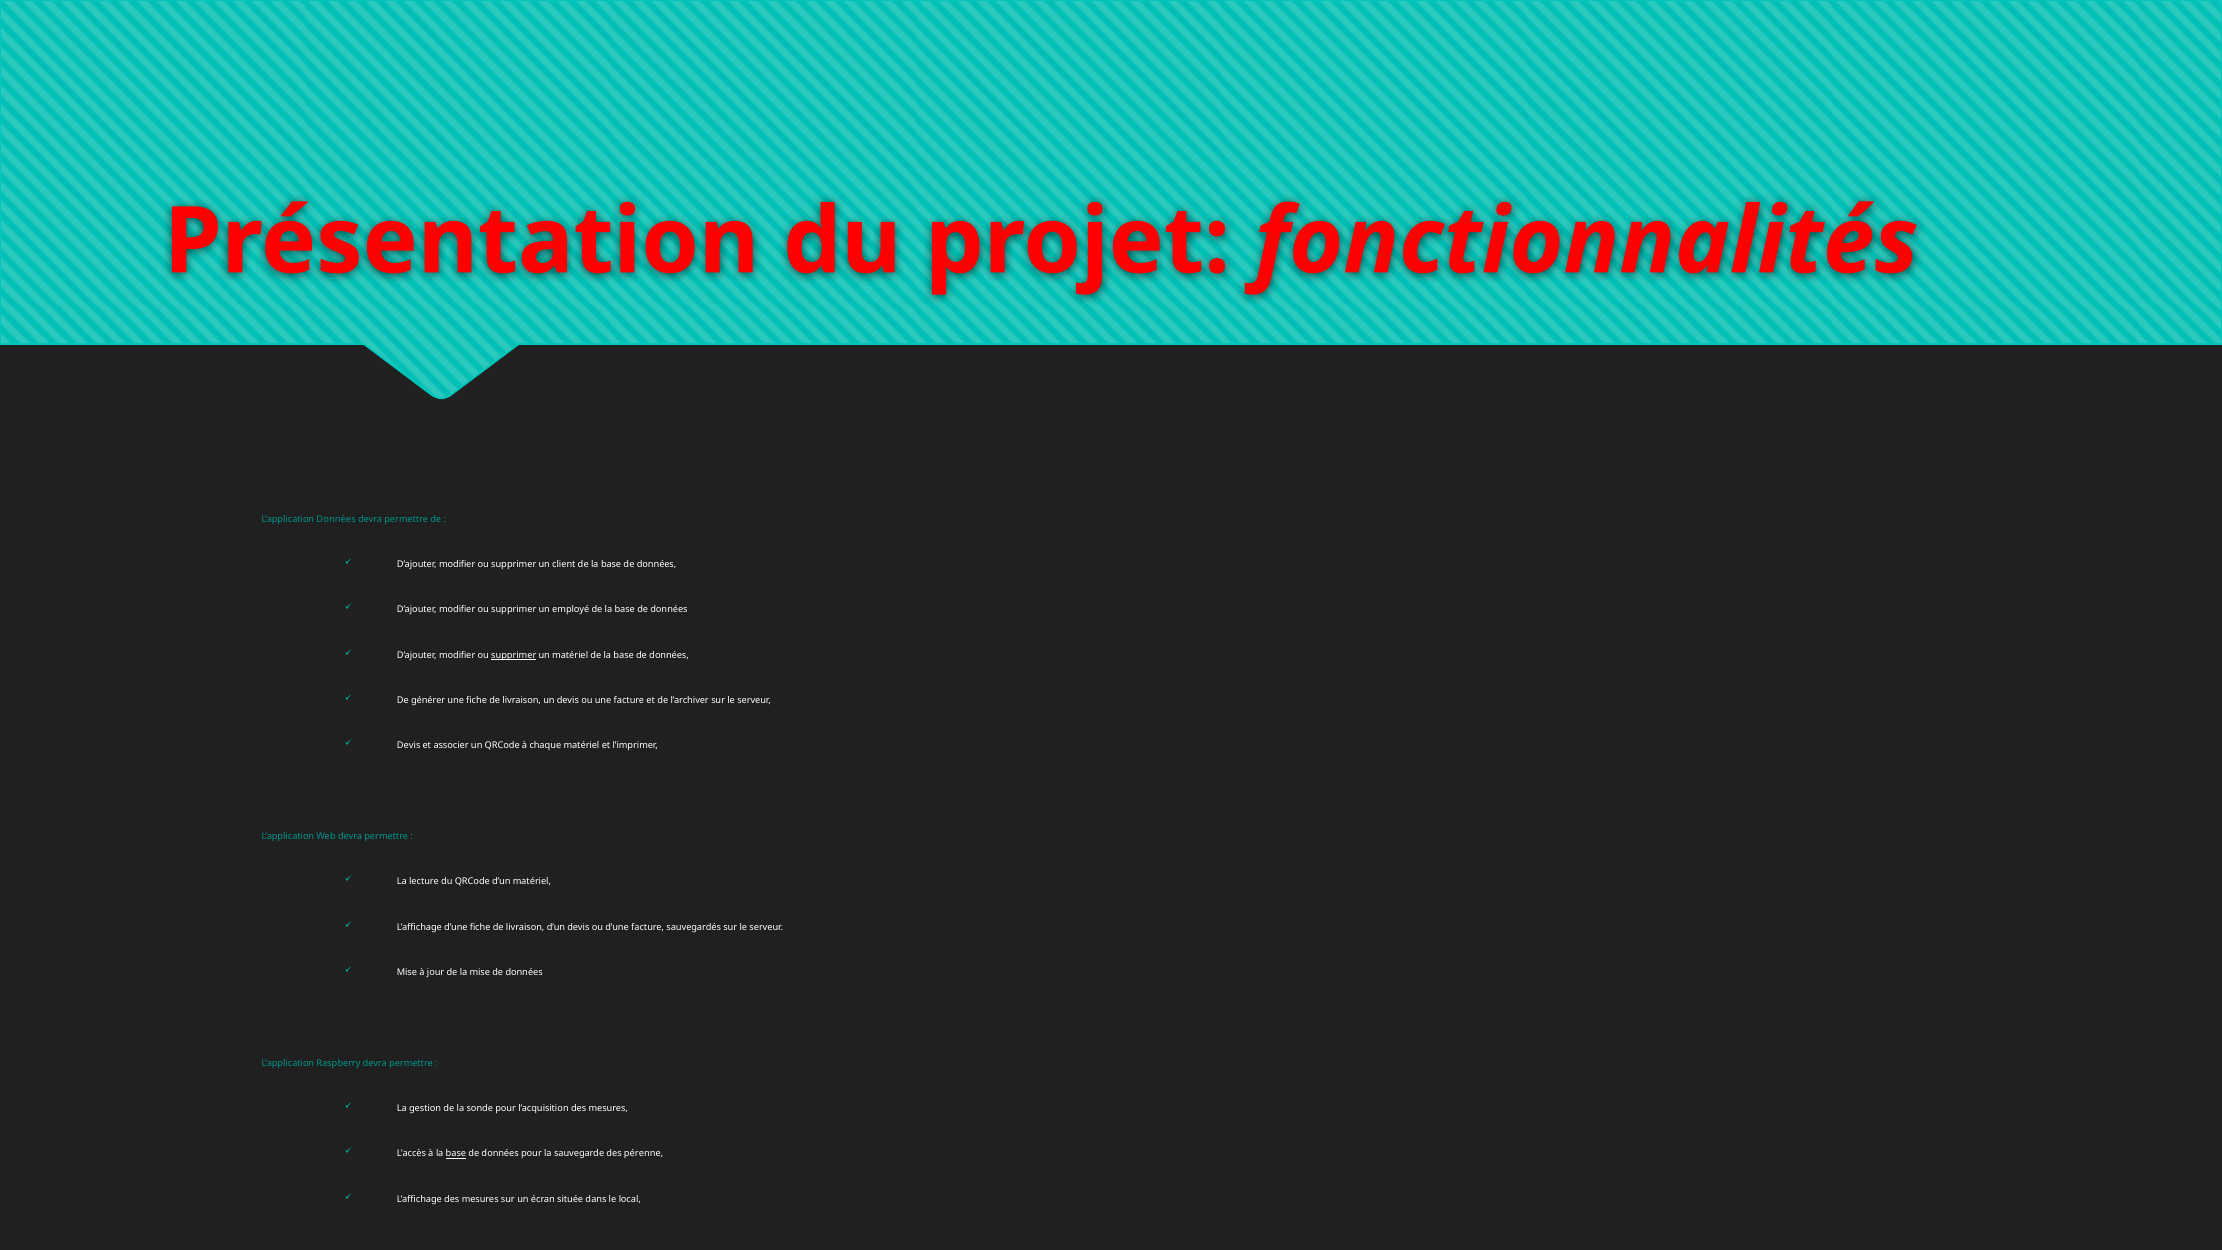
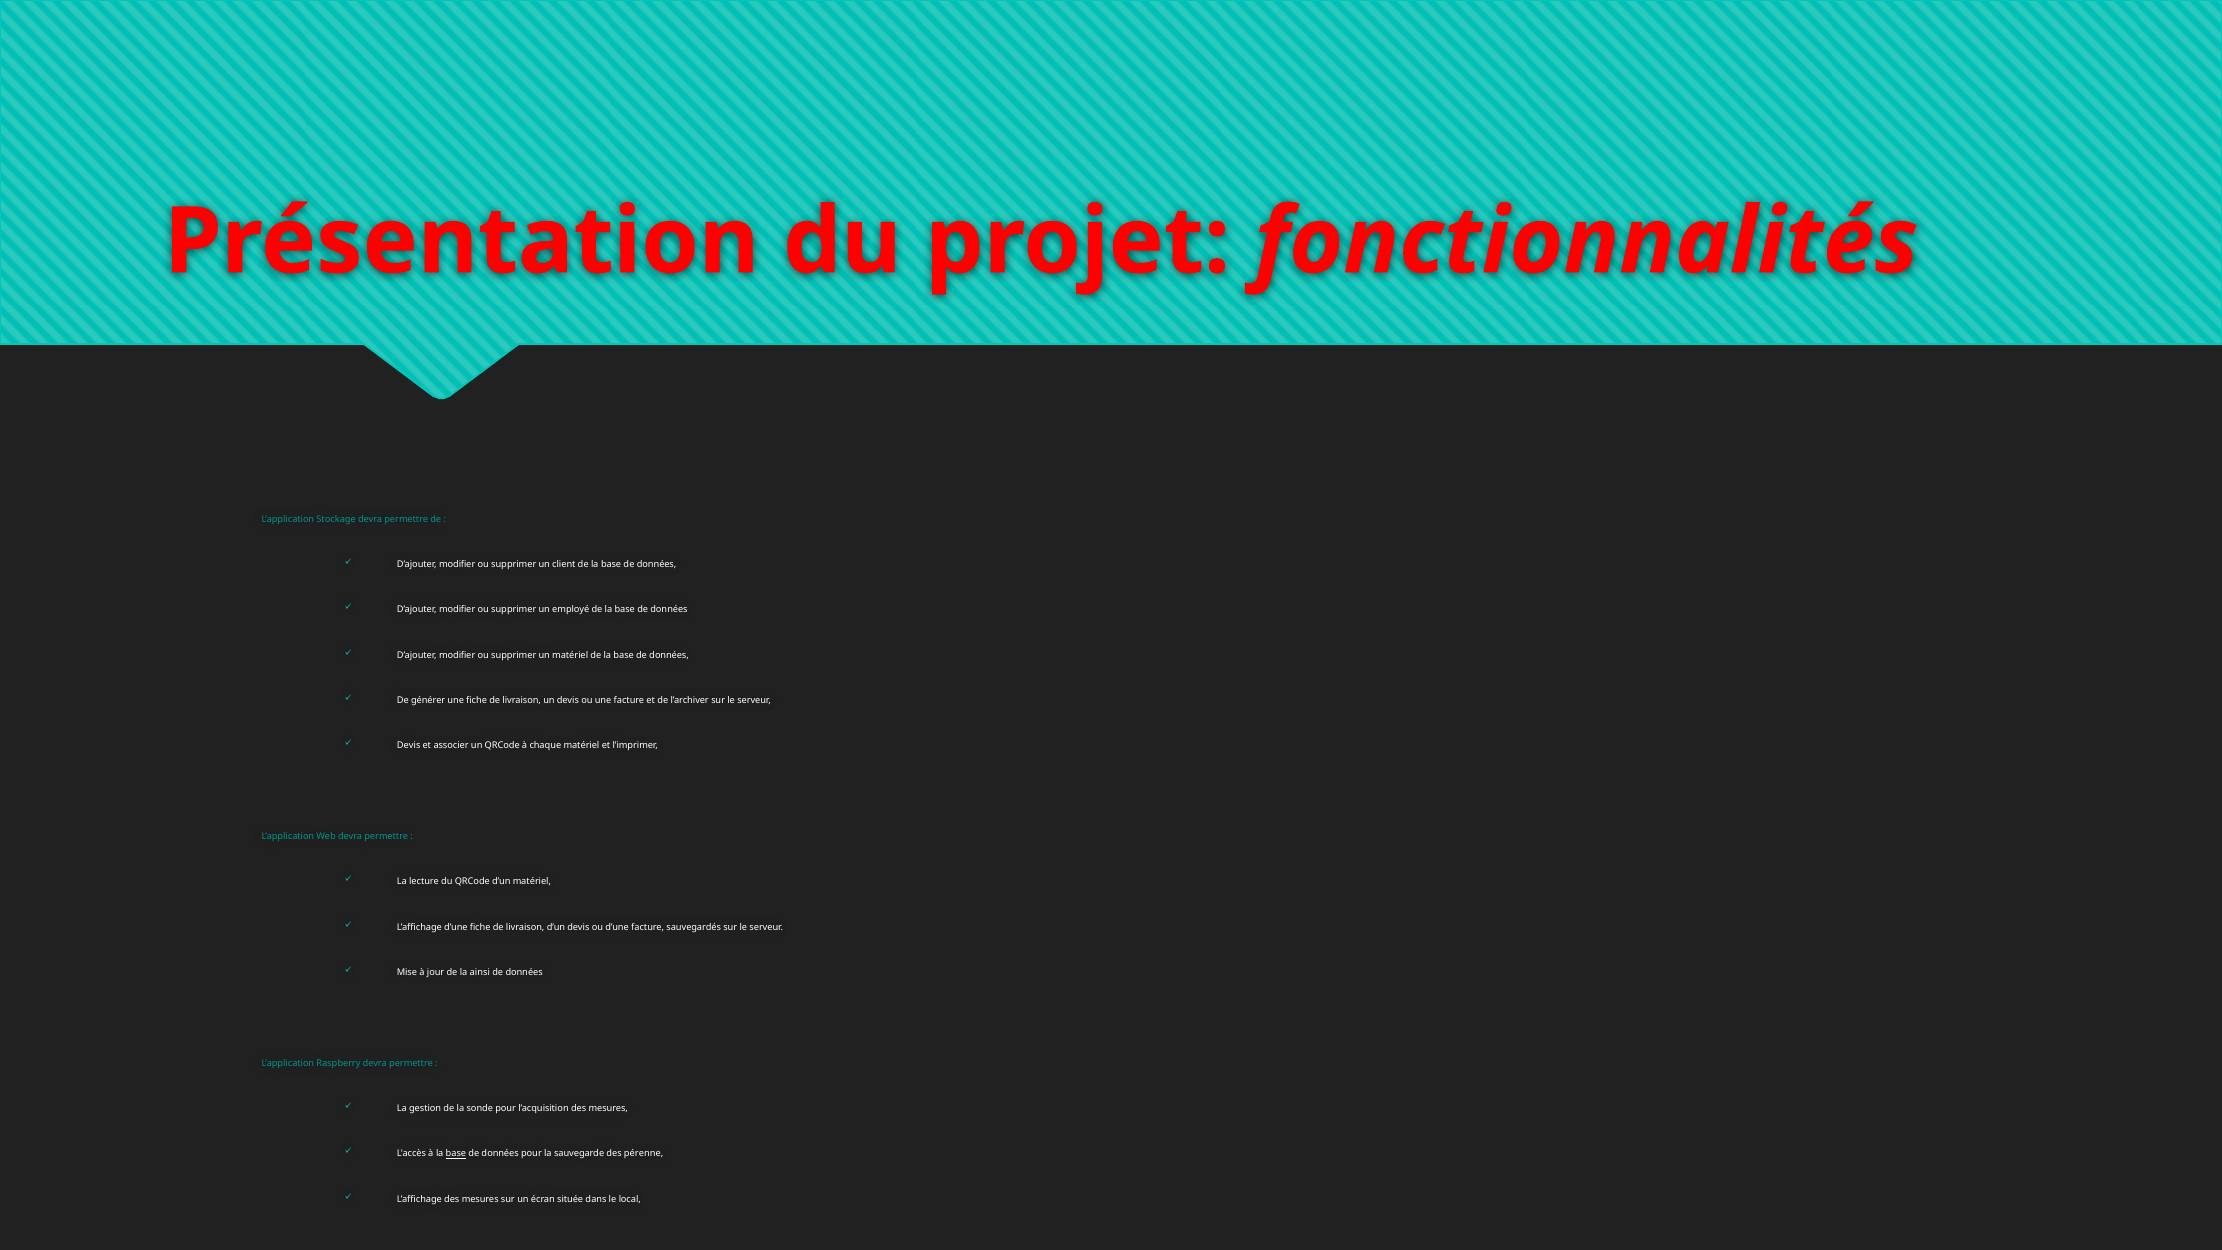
L’application Données: Données -> Stockage (336, 519)
supprimer underline: present -> none (514, 655)
la mise: mise -> ainsi (480, 972)
